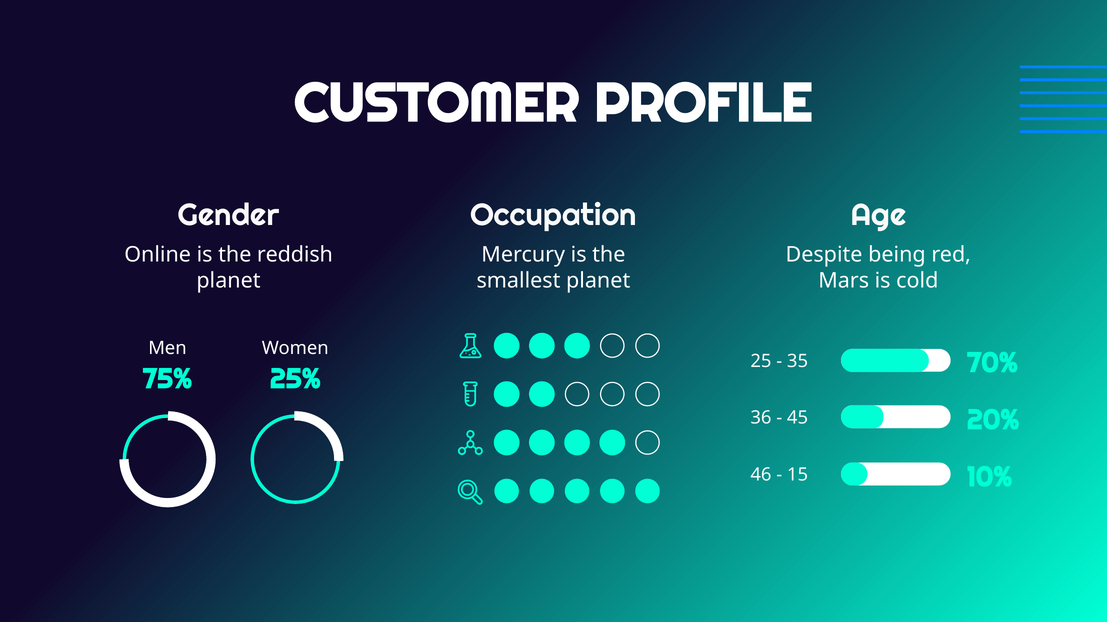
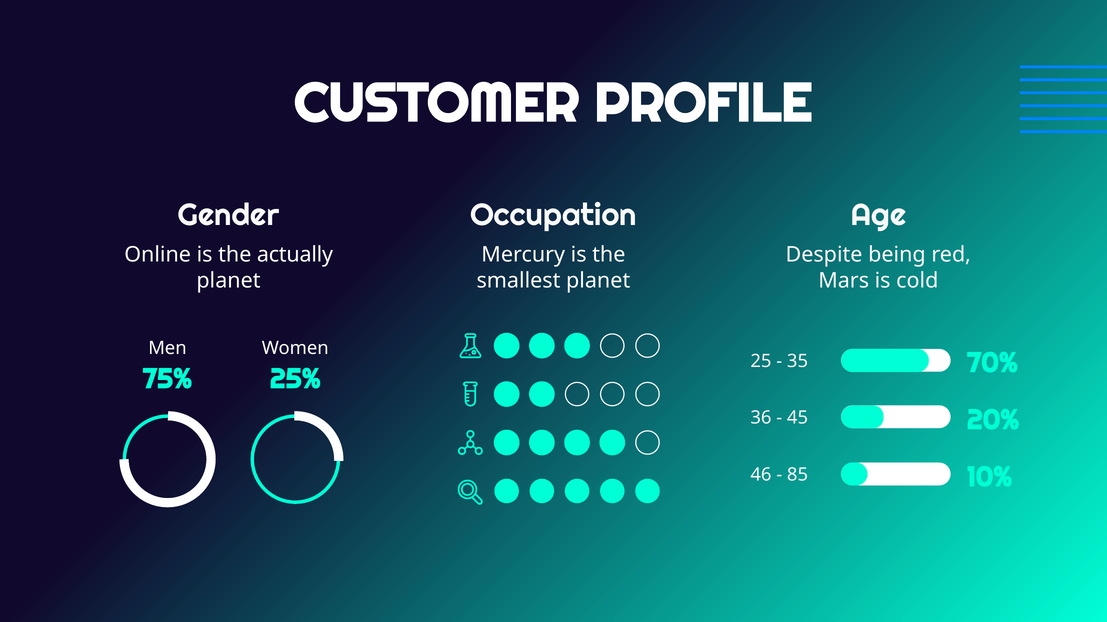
reddish: reddish -> actually (295, 255)
15: 15 -> 85 (798, 475)
